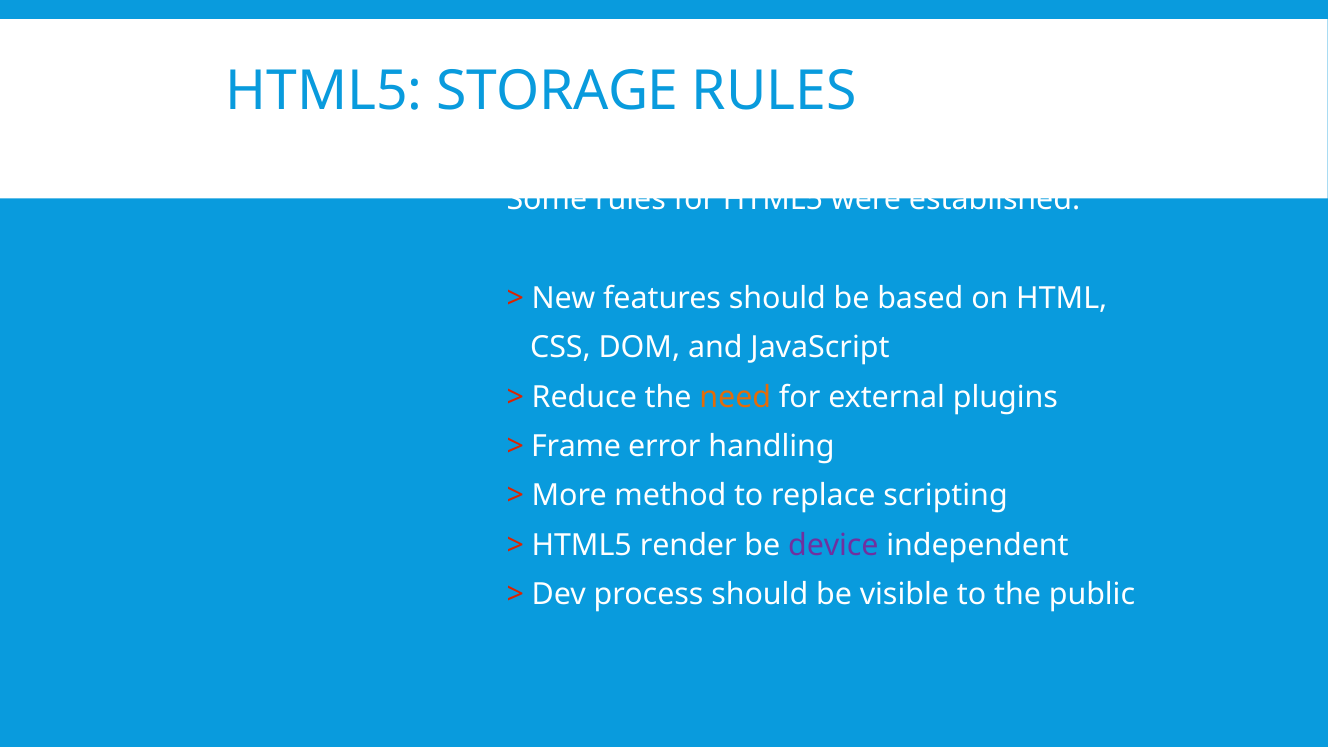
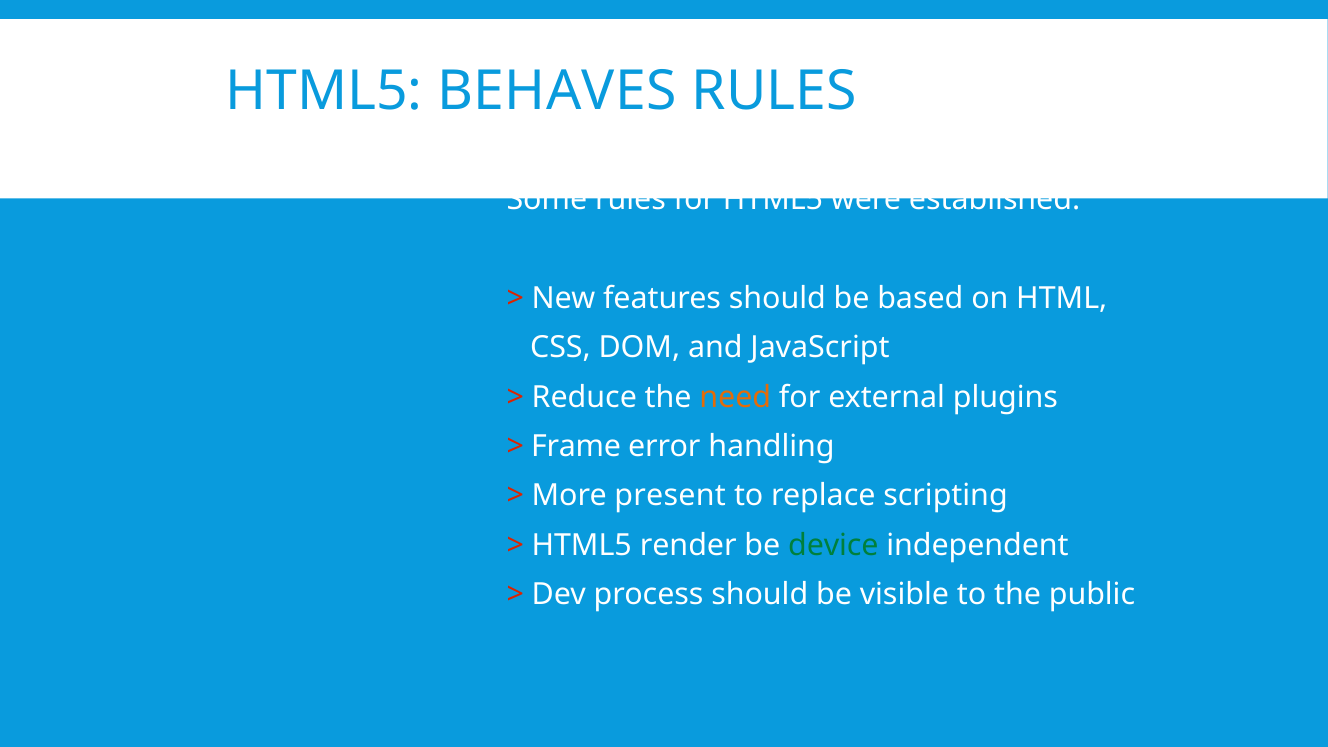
STORAGE: STORAGE -> BEHAVES (557, 91)
method: method -> present (670, 496)
device colour: purple -> green (833, 545)
